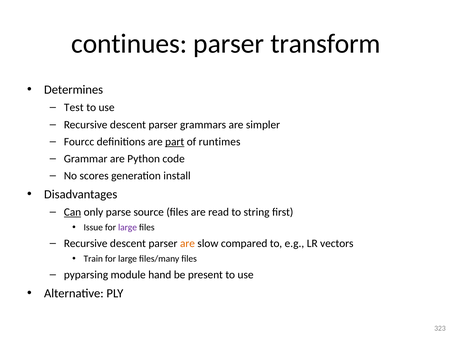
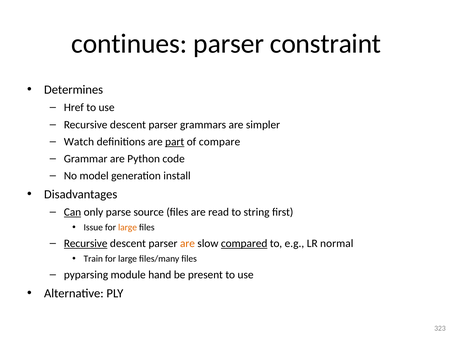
transform: transform -> constraint (326, 44)
Test: Test -> Href (74, 108)
Fourcc: Fourcc -> Watch (79, 142)
runtimes: runtimes -> compare (220, 142)
scores: scores -> model (94, 176)
large colour: purple -> orange (128, 227)
Recursive underline: none -> present (86, 243)
compared underline: none -> present (244, 243)
vectors: vectors -> normal (337, 243)
